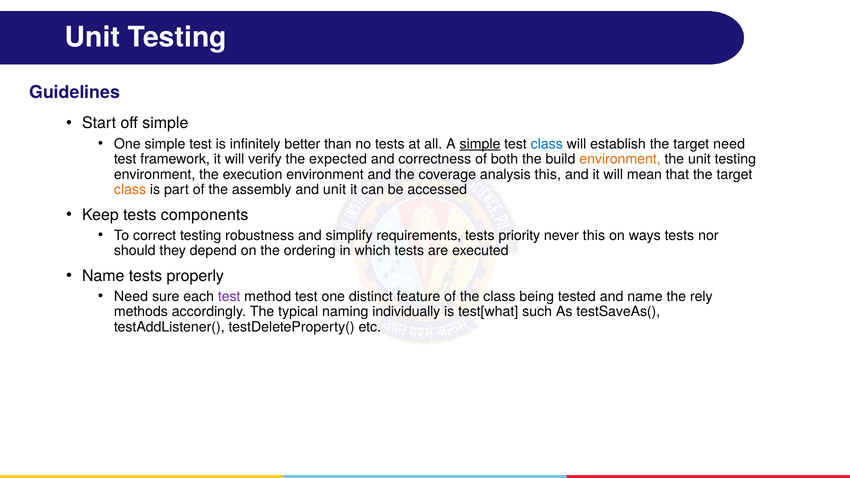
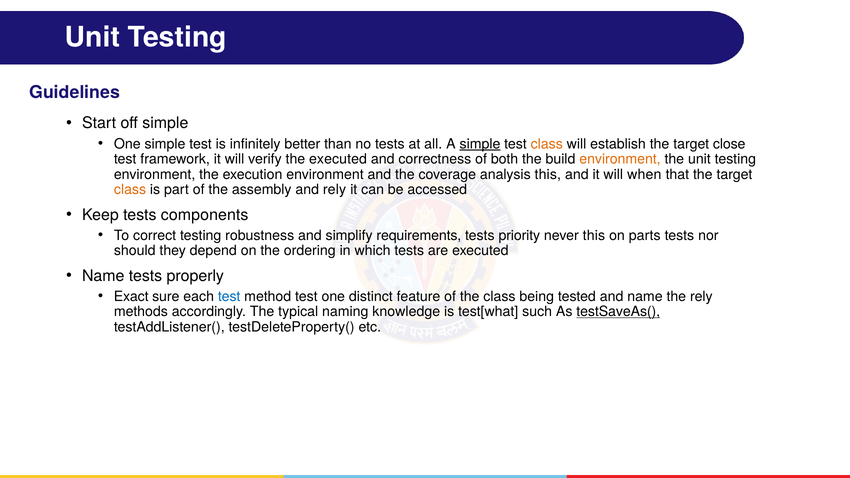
class colour: blue -> orange (547, 144)
target need: need -> close (729, 144)
the expected: expected -> executed (338, 159)
mean: mean -> when (644, 174)
and unit: unit -> rely (335, 190)
ways: ways -> parts (645, 235)
Need: Need -> Exact (131, 296)
test colour: purple -> blue (229, 296)
individually: individually -> knowledge (406, 312)
testSaveAs( underline: none -> present (618, 312)
